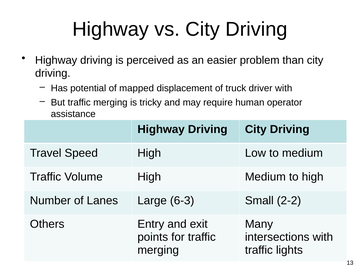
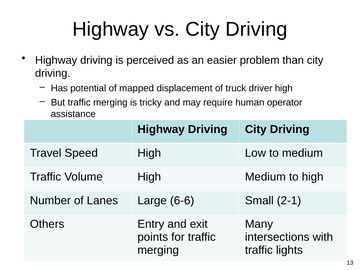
driver with: with -> high (284, 88)
6-3: 6-3 -> 6-6 (182, 200)
2-2: 2-2 -> 2-1 (289, 200)
